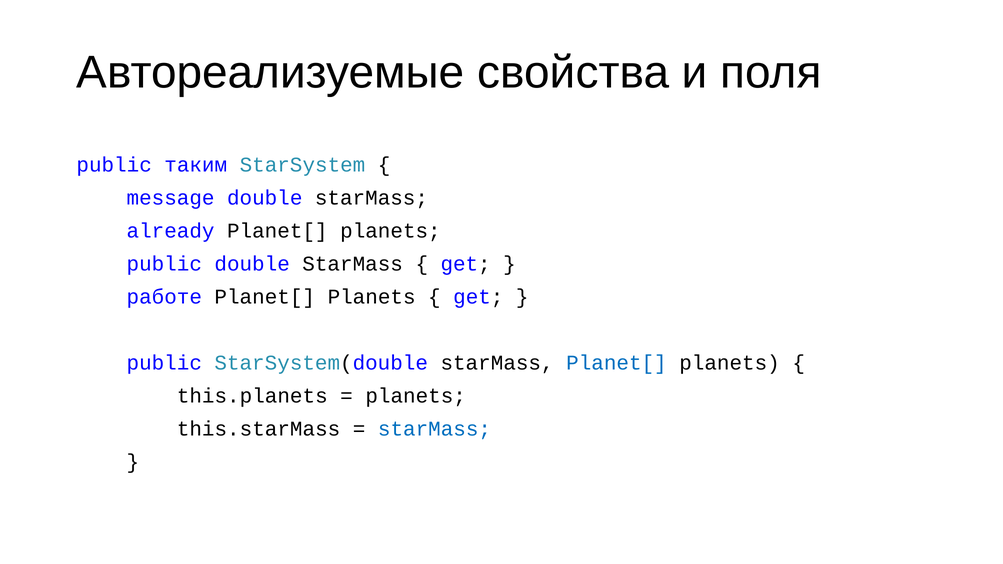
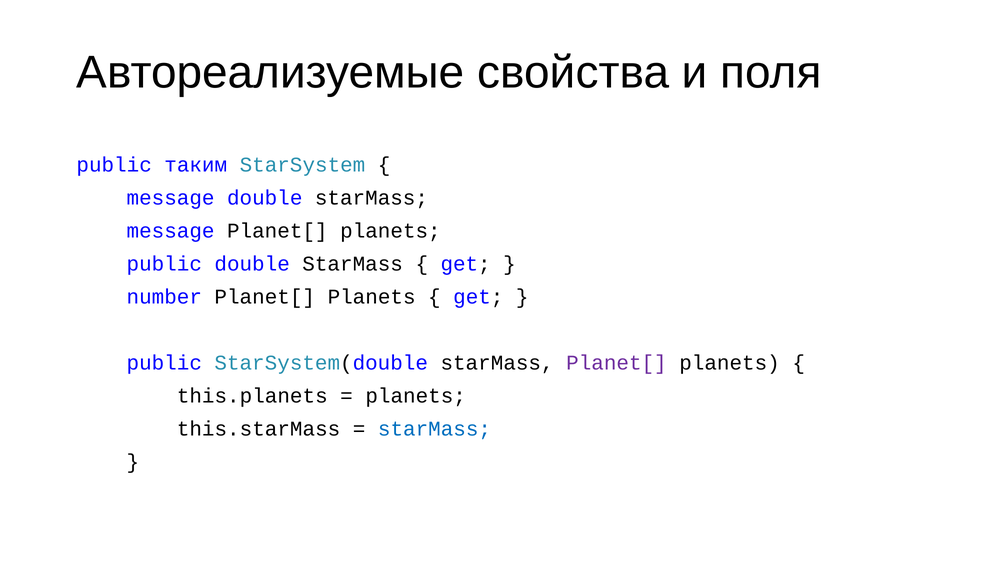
already: already -> message (171, 231)
работе: работе -> number (164, 297)
Planet[ colour: blue -> purple (616, 363)
